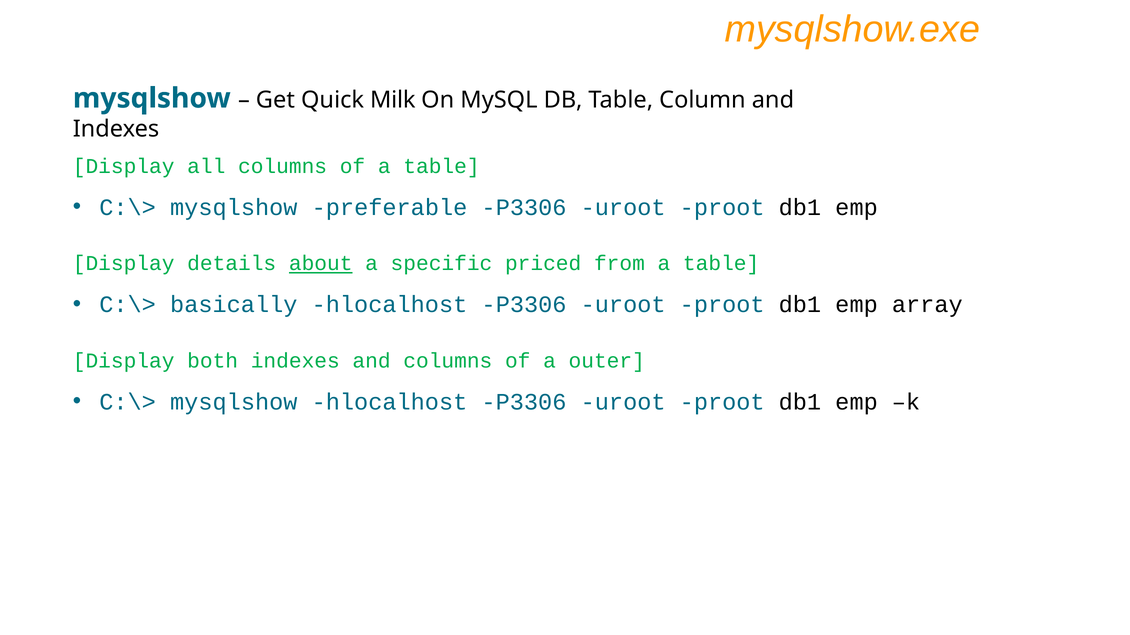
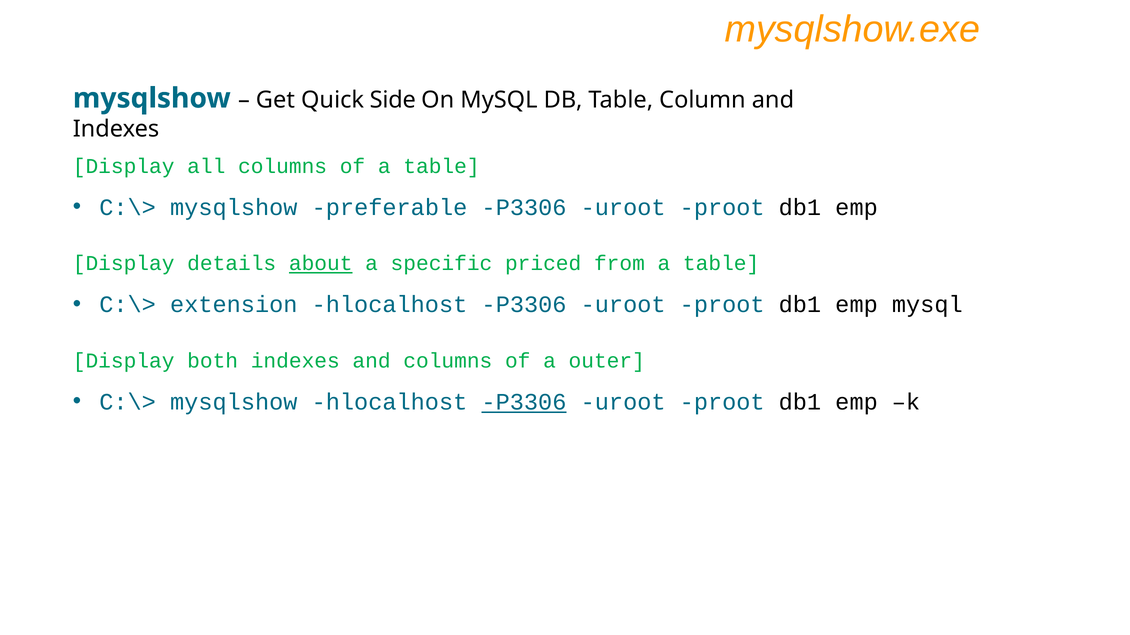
Milk: Milk -> Side (393, 100)
basically: basically -> extension (234, 305)
emp array: array -> mysql (927, 305)
P3306 underline: none -> present (524, 402)
